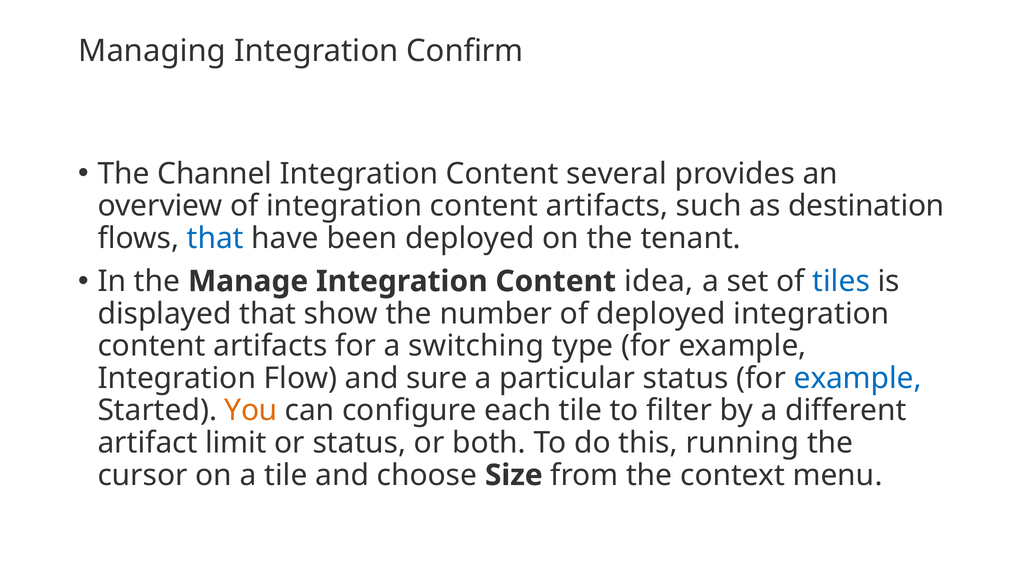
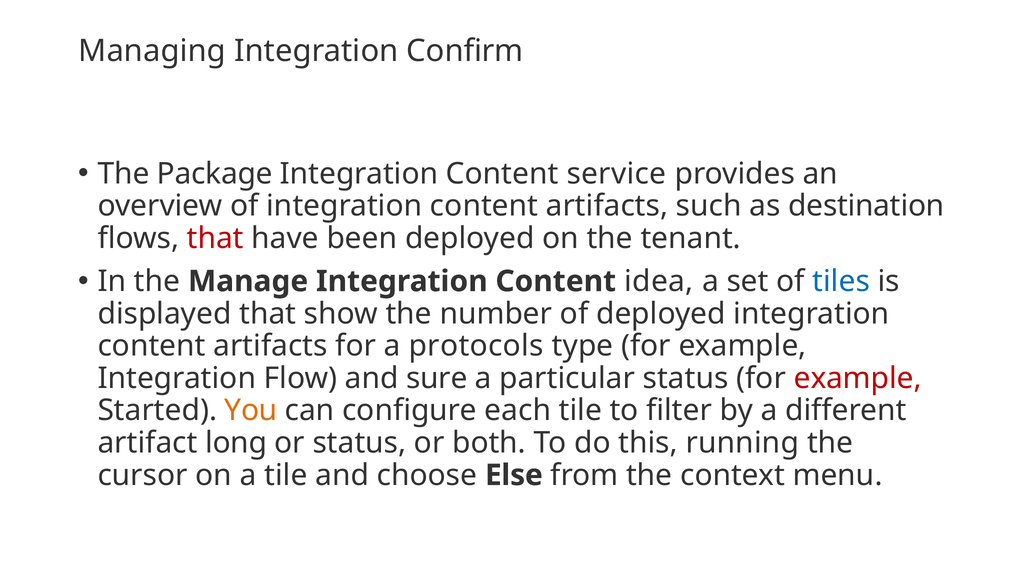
Channel: Channel -> Package (215, 174)
several: several -> service (616, 174)
that colour: blue -> red (215, 238)
switching: switching -> protocols (476, 346)
example colour: blue -> red (858, 378)
limit: limit -> long (236, 443)
Size: Size -> Else (514, 475)
